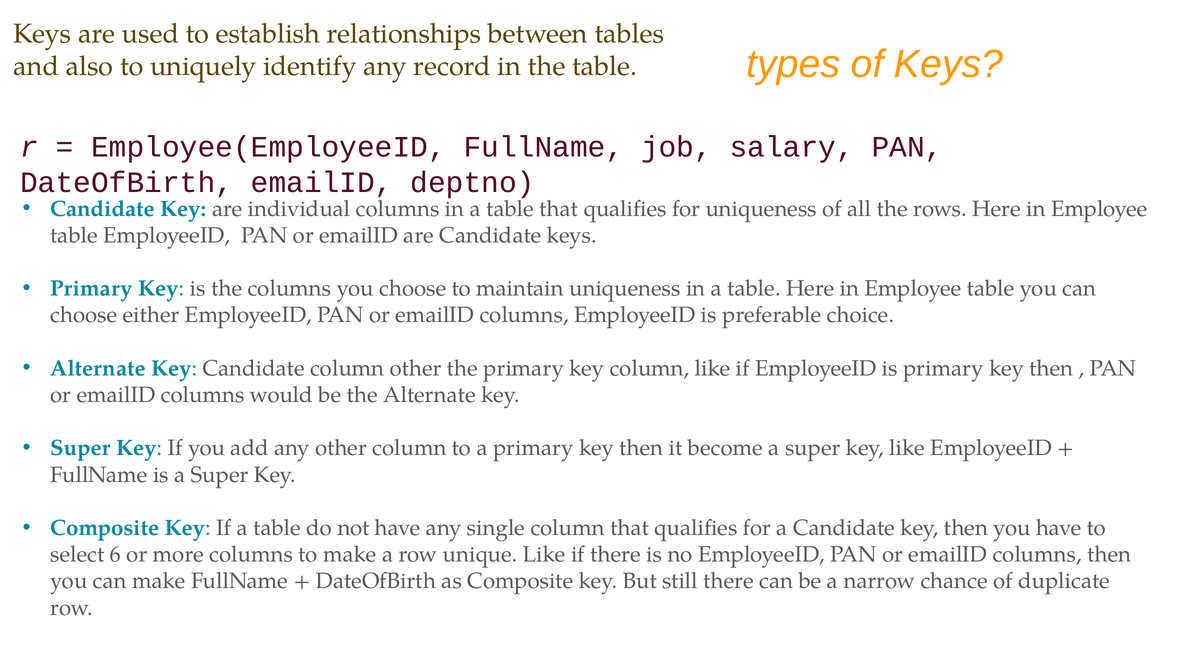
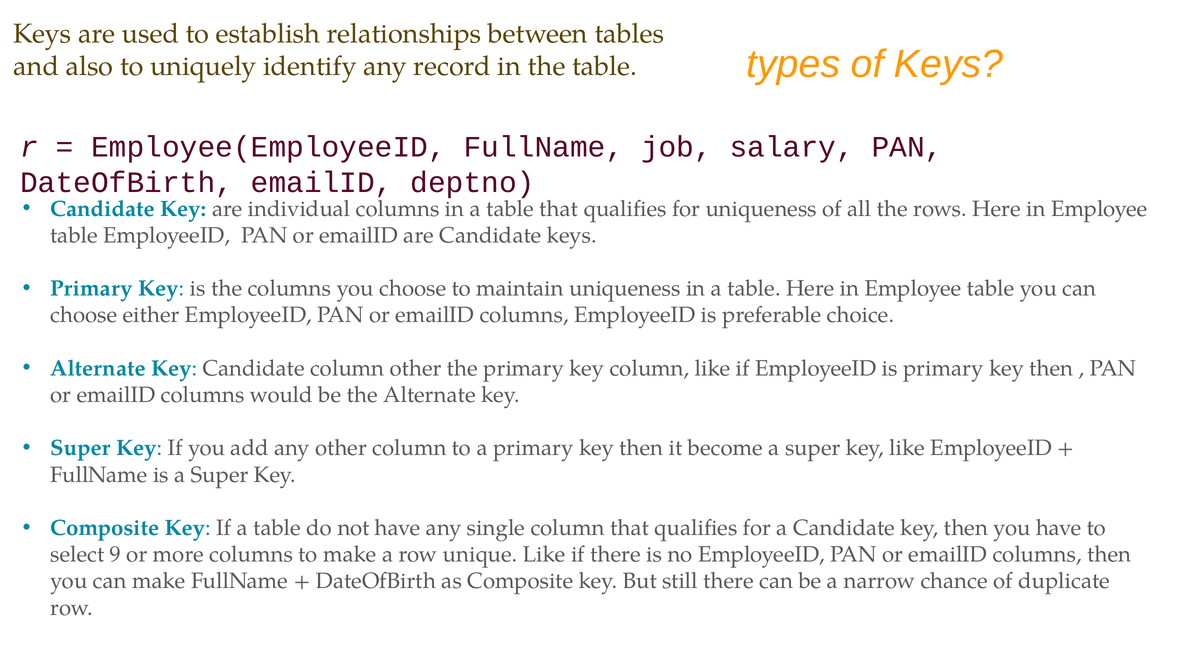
6: 6 -> 9 (115, 554)
